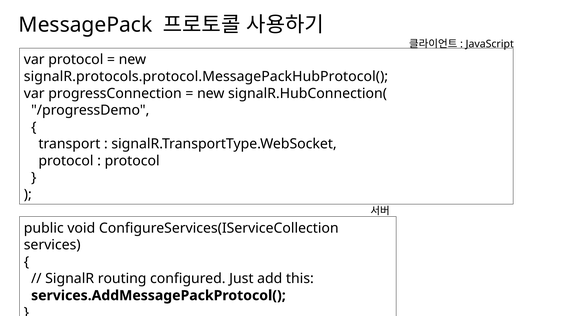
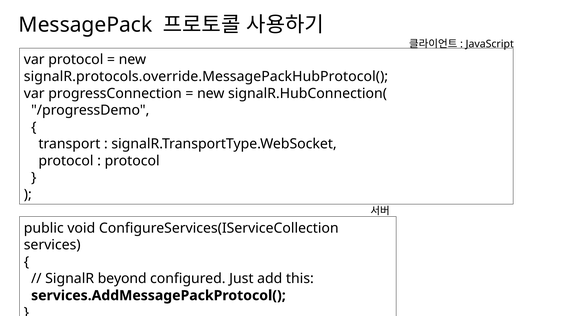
signalR.protocols.protocol.MessagePackHubProtocol(: signalR.protocols.protocol.MessagePackHubProtocol( -> signalR.protocols.override.MessagePackHubProtocol( (206, 77)
routing: routing -> beyond (122, 279)
